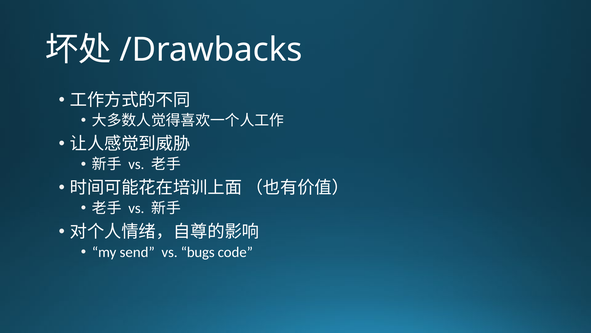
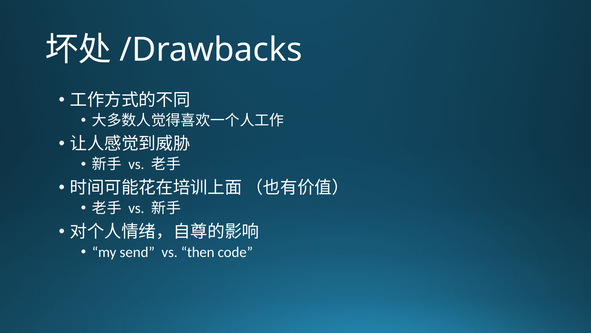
bugs: bugs -> then (198, 252)
